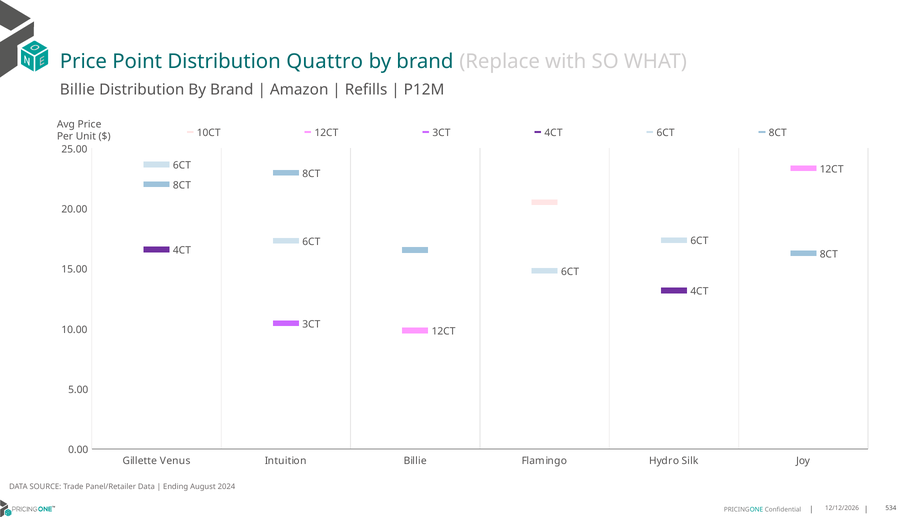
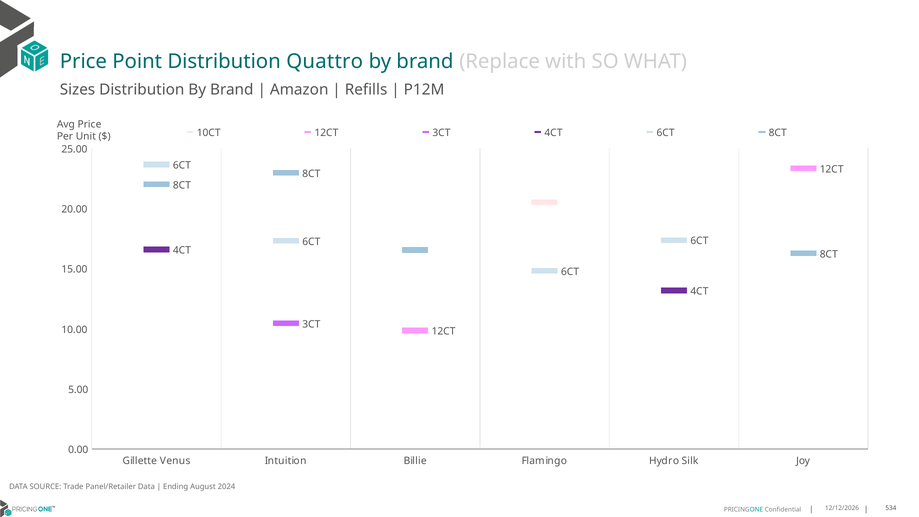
Billie: Billie -> Sizes (77, 90)
